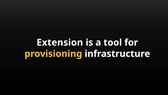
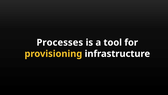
Extension: Extension -> Processes (60, 42)
